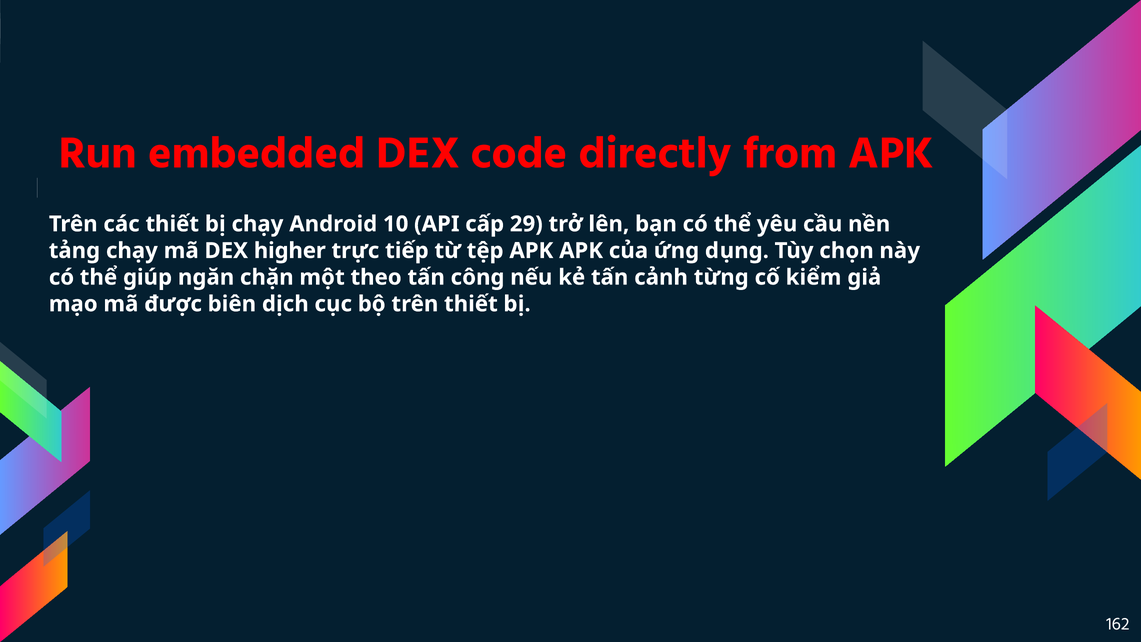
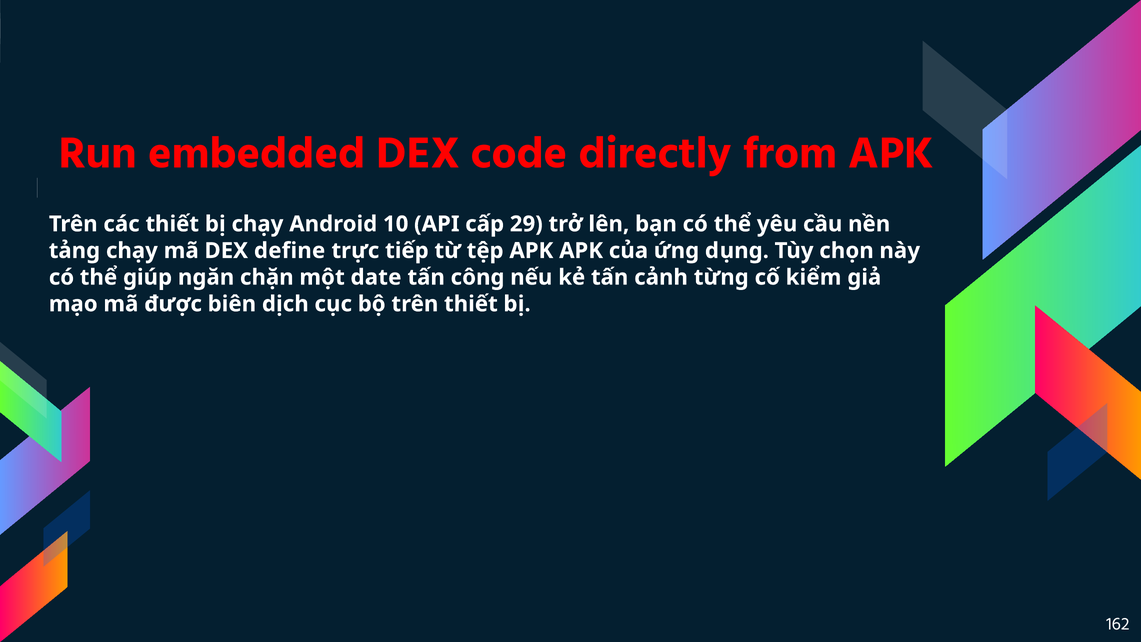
higher: higher -> define (290, 251)
theo: theo -> date (376, 277)
